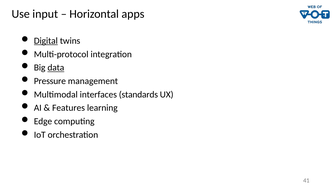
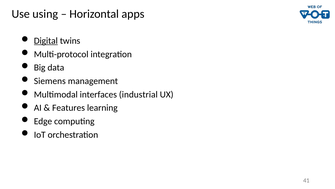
input: input -> using (45, 14)
data underline: present -> none (56, 67)
Pressure: Pressure -> Siemens (50, 81)
standards: standards -> industrial (138, 94)
